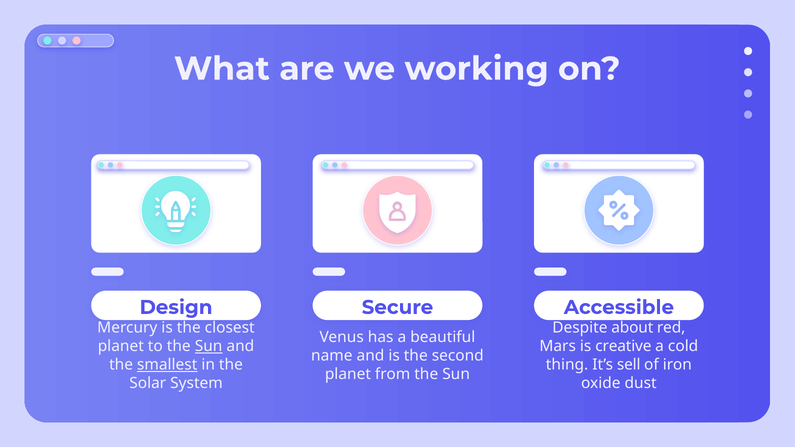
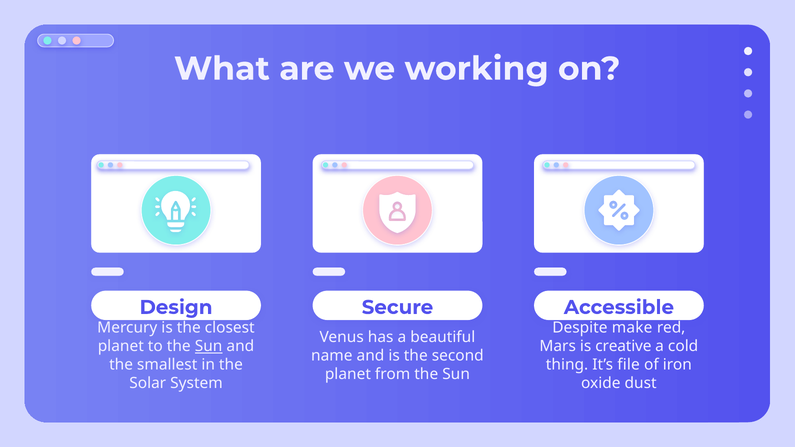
about: about -> make (632, 328)
smallest underline: present -> none (167, 365)
sell: sell -> file (629, 365)
